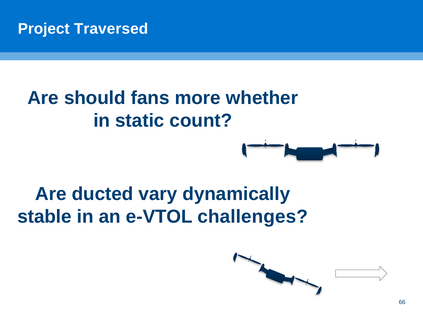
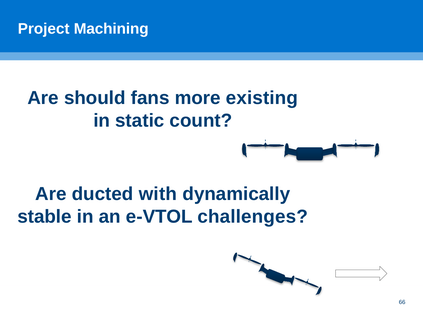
Traversed: Traversed -> Machining (111, 29)
whether: whether -> existing (262, 98)
vary: vary -> with (158, 194)
